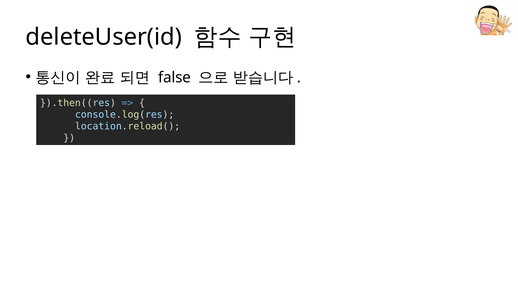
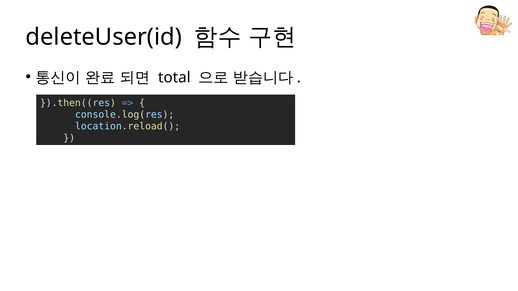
false: false -> total (174, 78)
